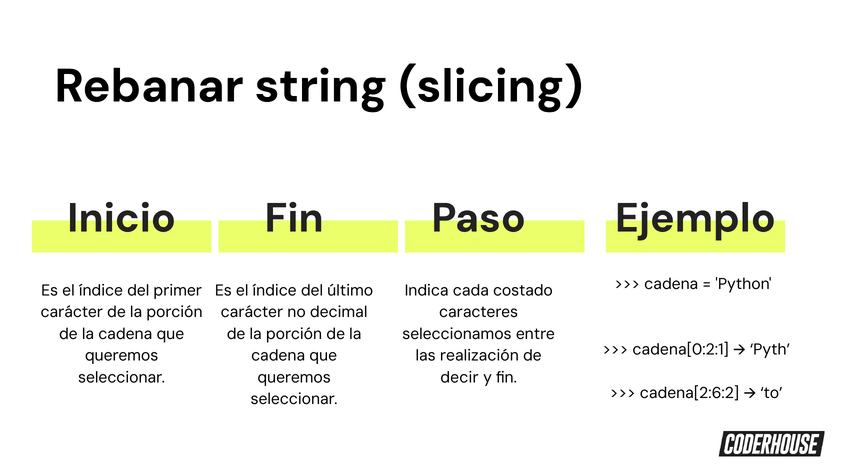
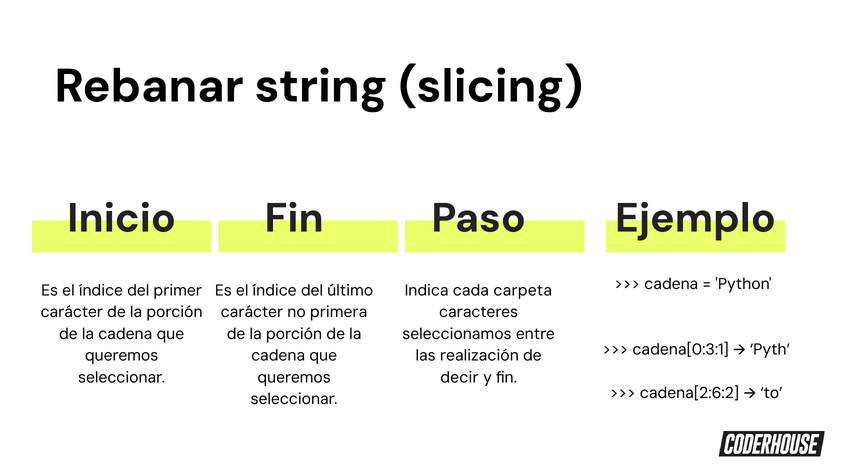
costado: costado -> carpeta (523, 291)
decimal: decimal -> primera (339, 312)
cadena[0:2:1: cadena[0:2:1 -> cadena[0:3:1 (681, 349)
